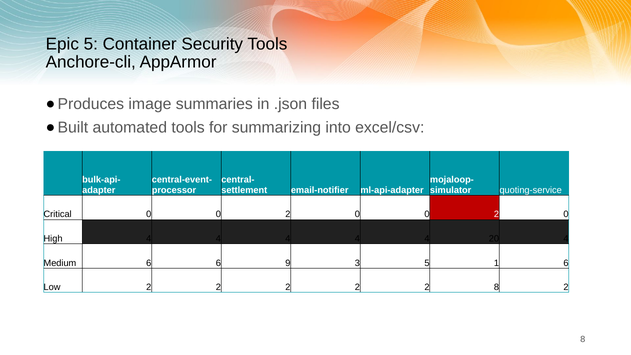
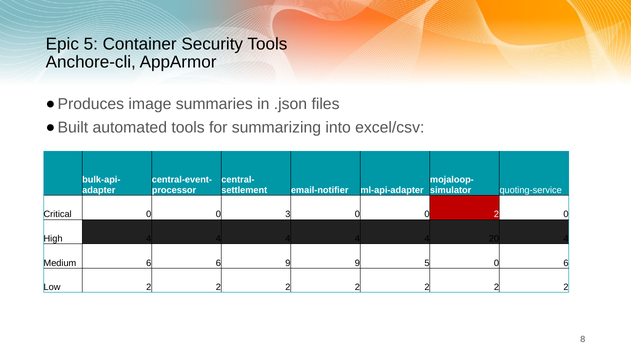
Critical 0 0 2: 2 -> 3 (288, 214)
9 3: 3 -> 9 (357, 263)
5 1: 1 -> 0 (497, 263)
8: 8 -> 2 (497, 287)
